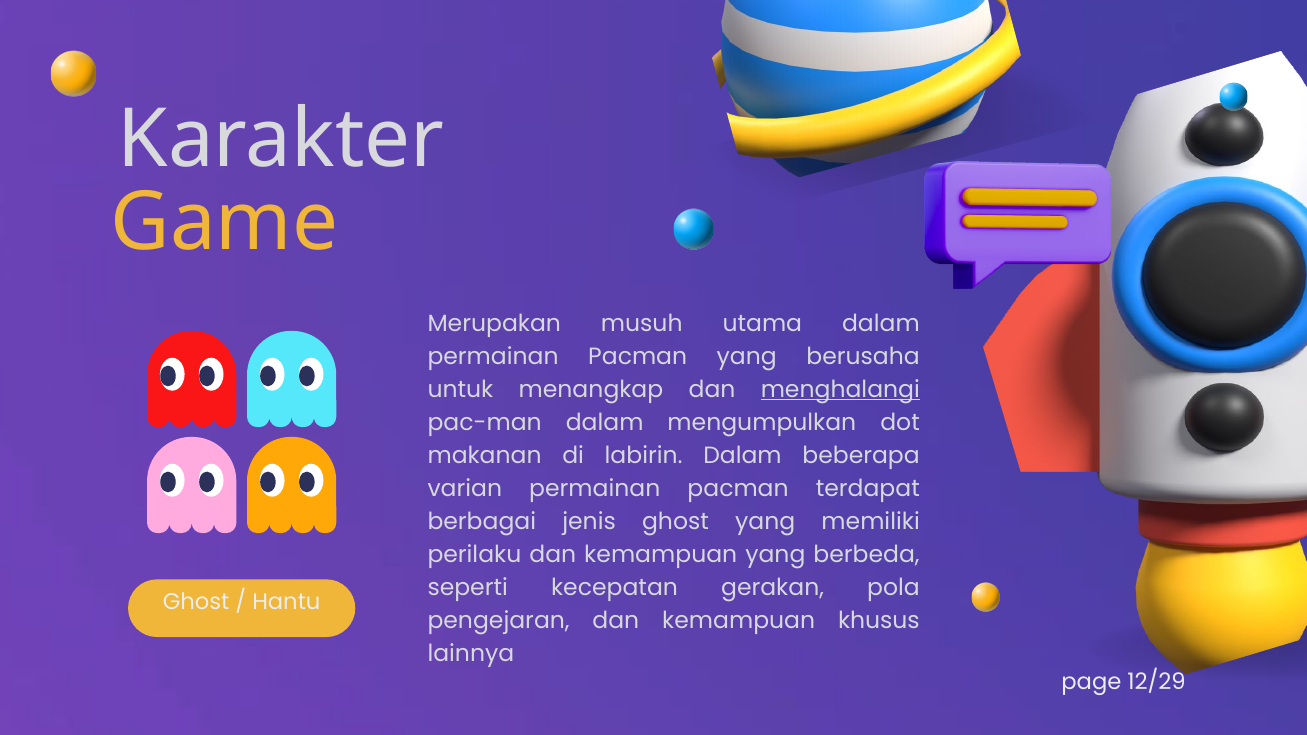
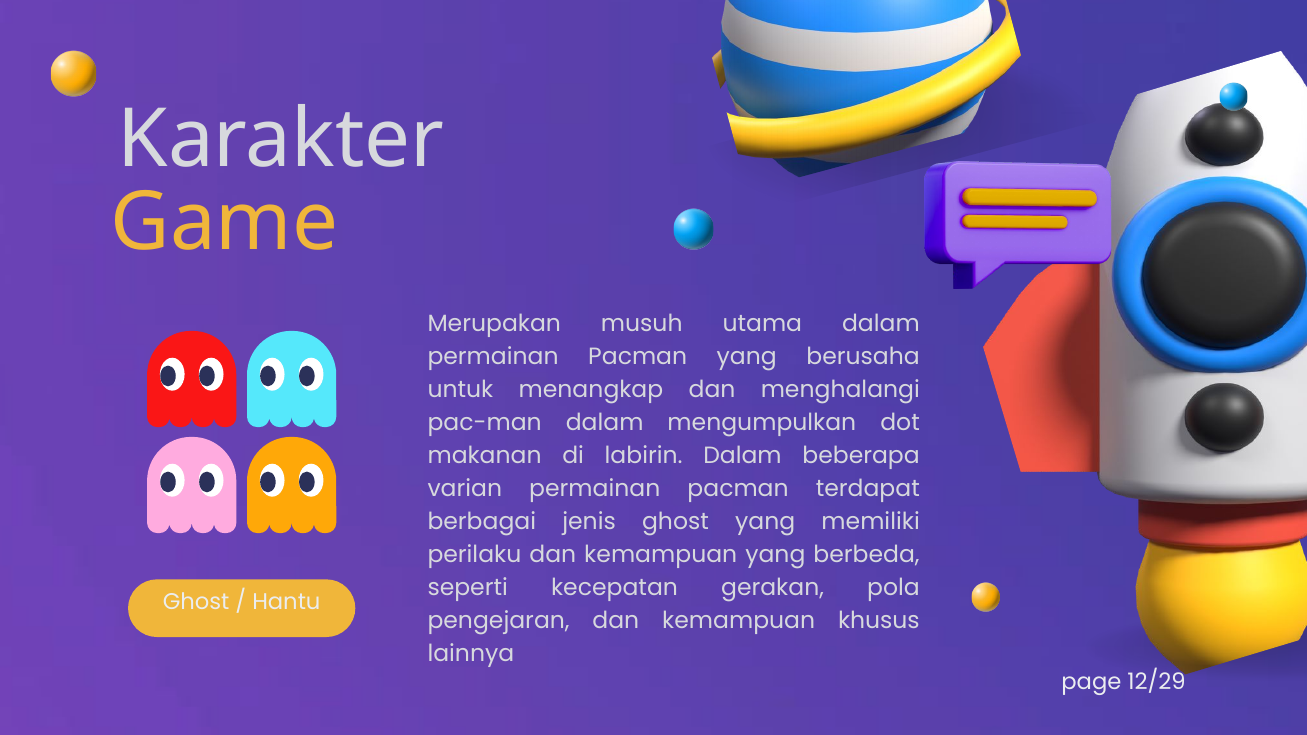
menghalangi underline: present -> none (840, 390)
